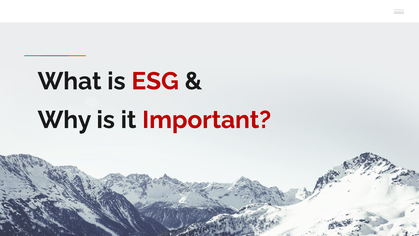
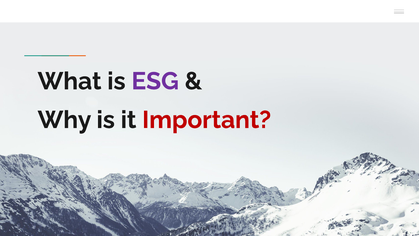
ESG colour: red -> purple (155, 81)
